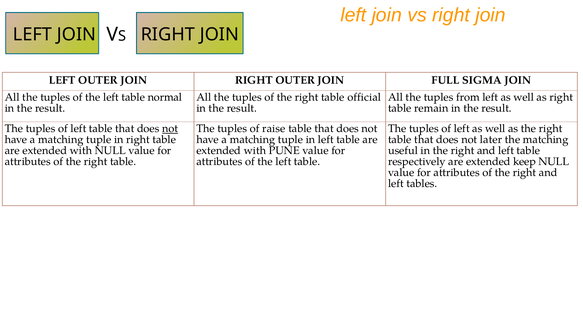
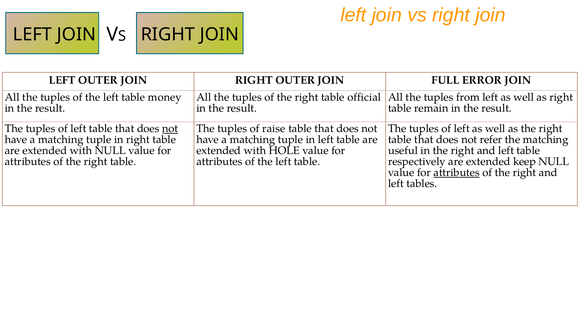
SIGMA: SIGMA -> ERROR (482, 80)
normal: normal -> money (165, 97)
later: later -> refer (491, 140)
PUNE: PUNE -> HOLE (284, 151)
attributes underline: none -> present (457, 173)
